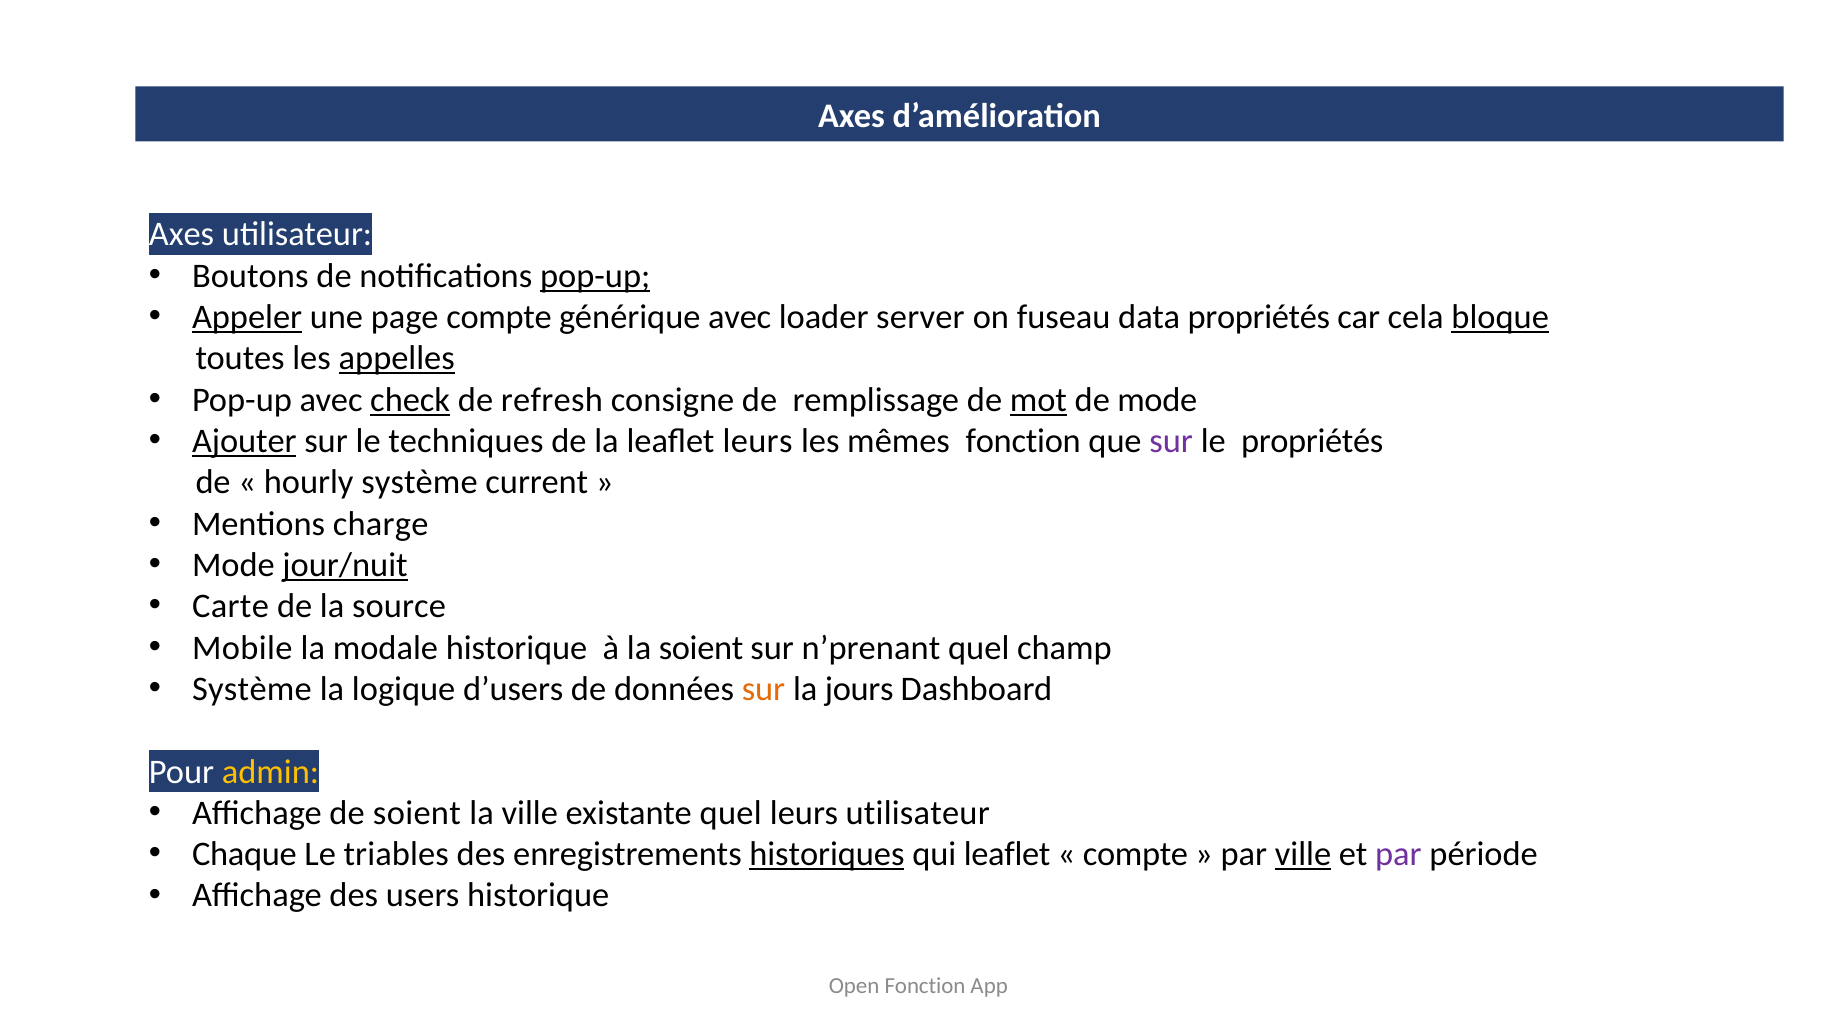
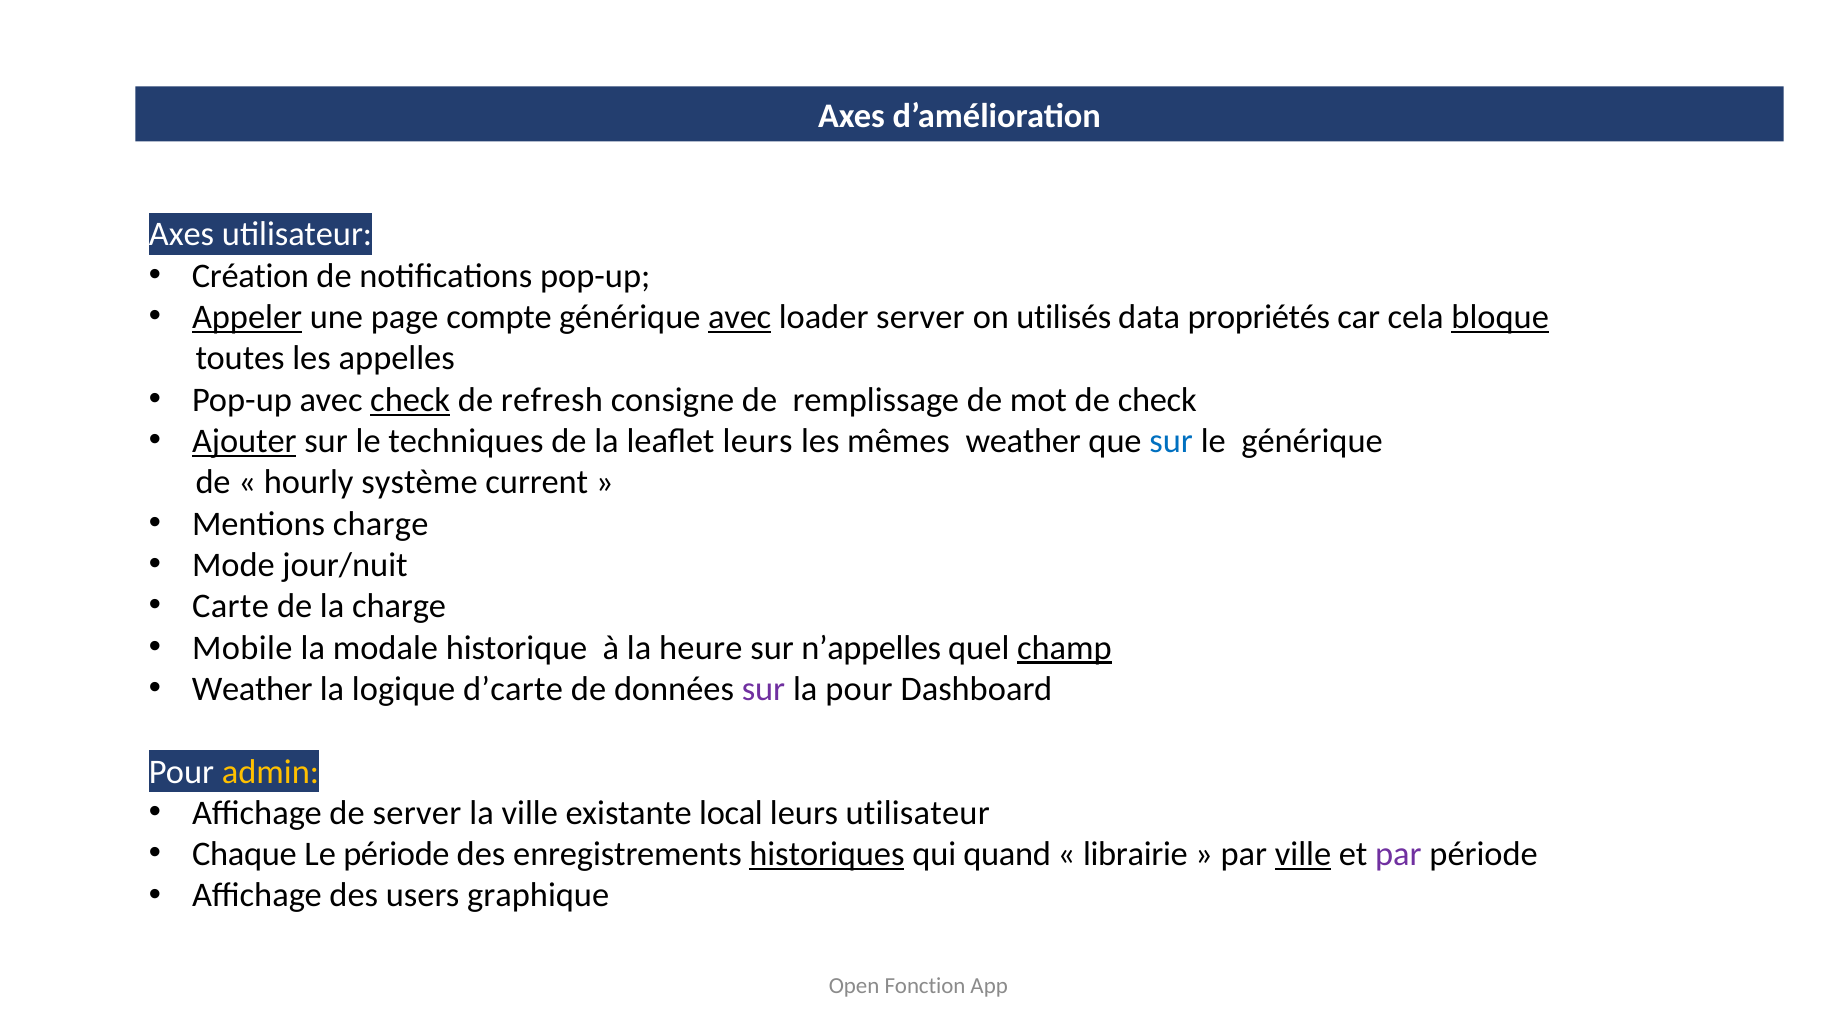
Boutons: Boutons -> Création (250, 276)
pop-up underline: present -> none (595, 276)
avec underline: none -> present (740, 317)
fuseau: fuseau -> utilisés (1064, 317)
appelles underline: present -> none (397, 359)
mot underline: present -> none (1038, 400)
de mode: mode -> check (1157, 400)
mêmes fonction: fonction -> weather (1023, 441)
sur colour: purple -> blue (1171, 441)
le propriétés: propriétés -> générique (1312, 441)
jour/nuit underline: present -> none (345, 565)
la source: source -> charge (399, 607)
la soient: soient -> heure (701, 648)
n’prenant: n’prenant -> n’appelles (871, 648)
champ underline: none -> present (1064, 648)
Système: Système -> Weather (252, 689)
d’users: d’users -> d’carte (513, 689)
sur colour: orange -> purple (763, 689)
la jours: jours -> pour (859, 689)
de soient: soient -> server (417, 813)
existante quel: quel -> local (731, 813)
Le triables: triables -> période (396, 855)
qui leaflet: leaflet -> quand (1007, 855)
compte: compte -> librairie (1135, 855)
users historique: historique -> graphique (538, 896)
